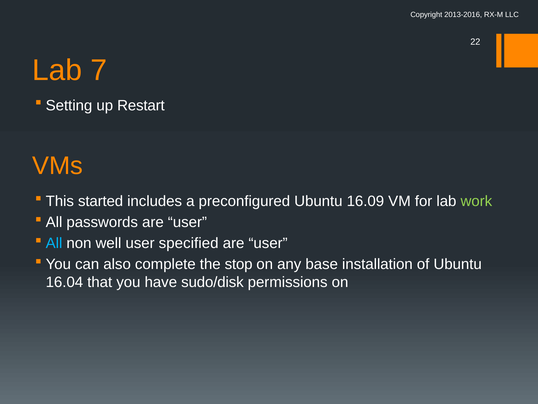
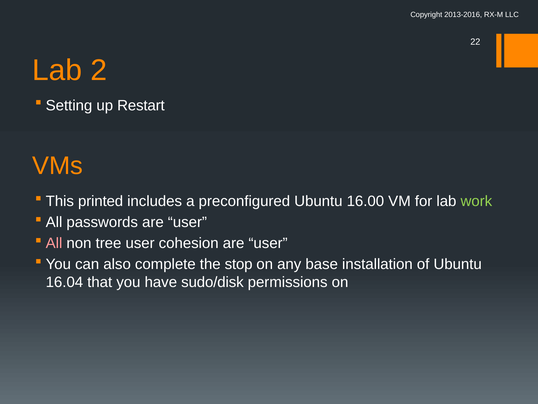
7: 7 -> 2 (99, 70)
started: started -> printed (101, 201)
16.09: 16.09 -> 16.00 (365, 201)
All colour: light blue -> pink (54, 243)
well: well -> tree (108, 243)
specified: specified -> cohesion (189, 243)
